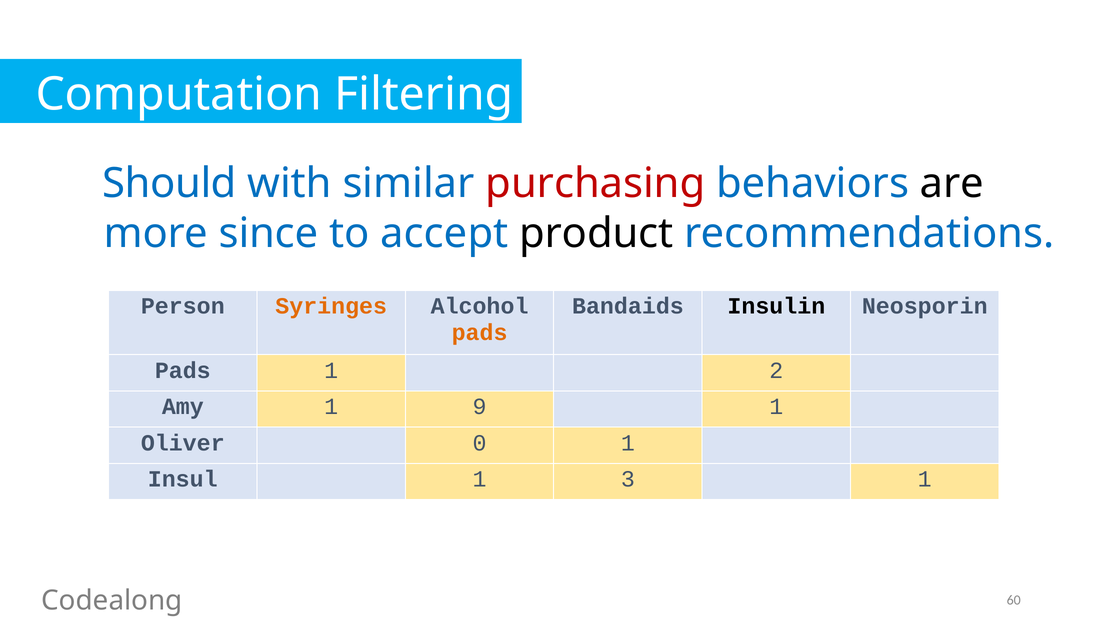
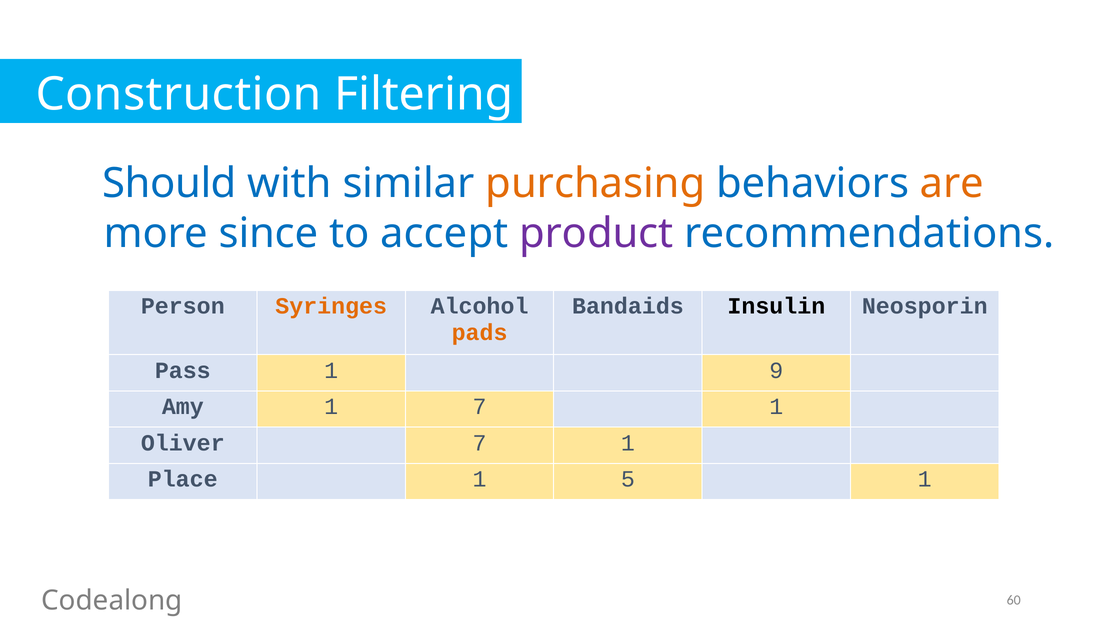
Computation: Computation -> Construction (179, 94)
purchasing colour: red -> orange (595, 183)
are colour: black -> orange (952, 183)
product colour: black -> purple (596, 234)
Pads: Pads -> Pass (183, 370)
2: 2 -> 9 (776, 370)
1 9: 9 -> 7 (480, 407)
Oliver 0: 0 -> 7 (480, 443)
Insul: Insul -> Place (183, 479)
3: 3 -> 5 (628, 479)
